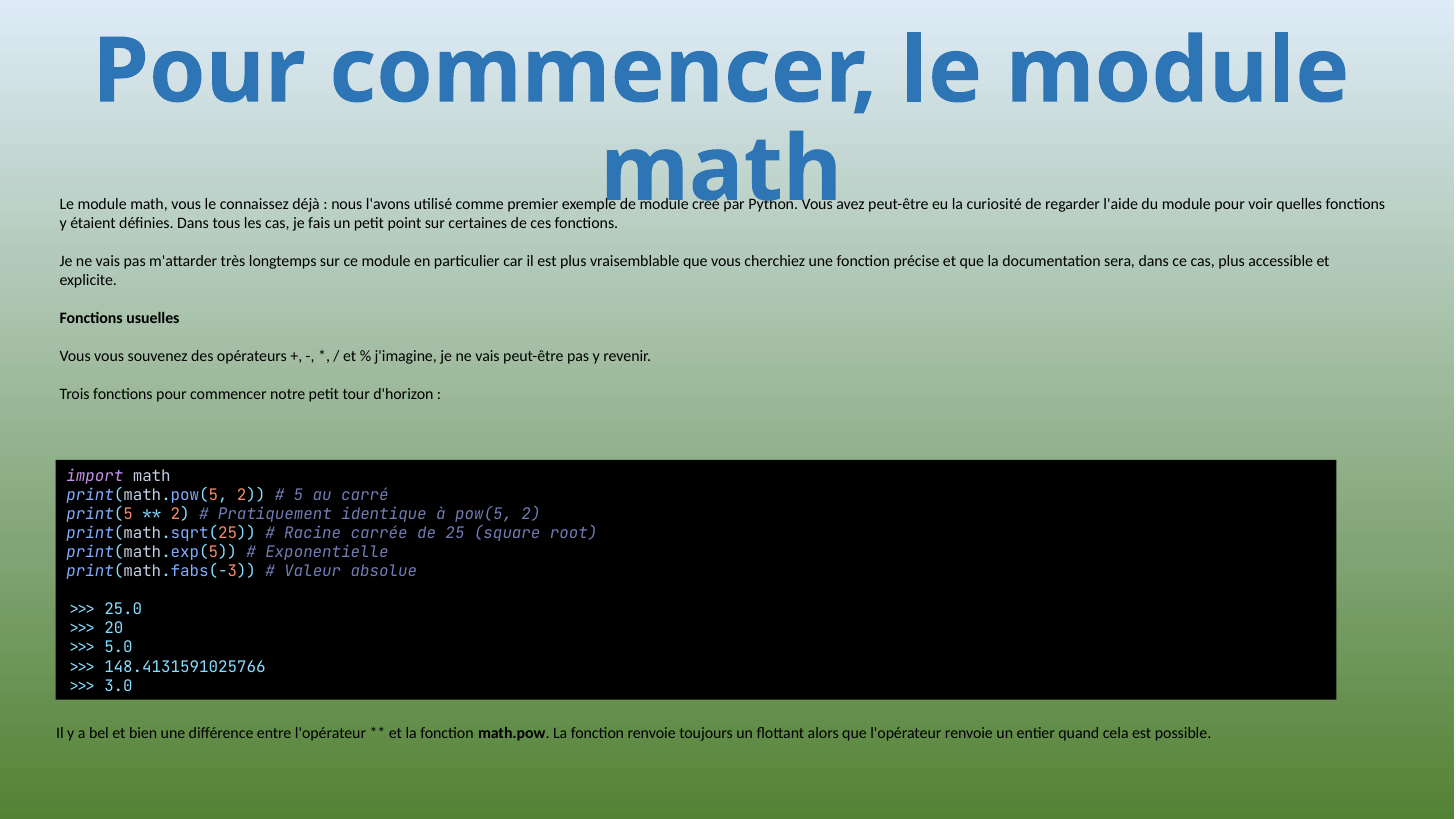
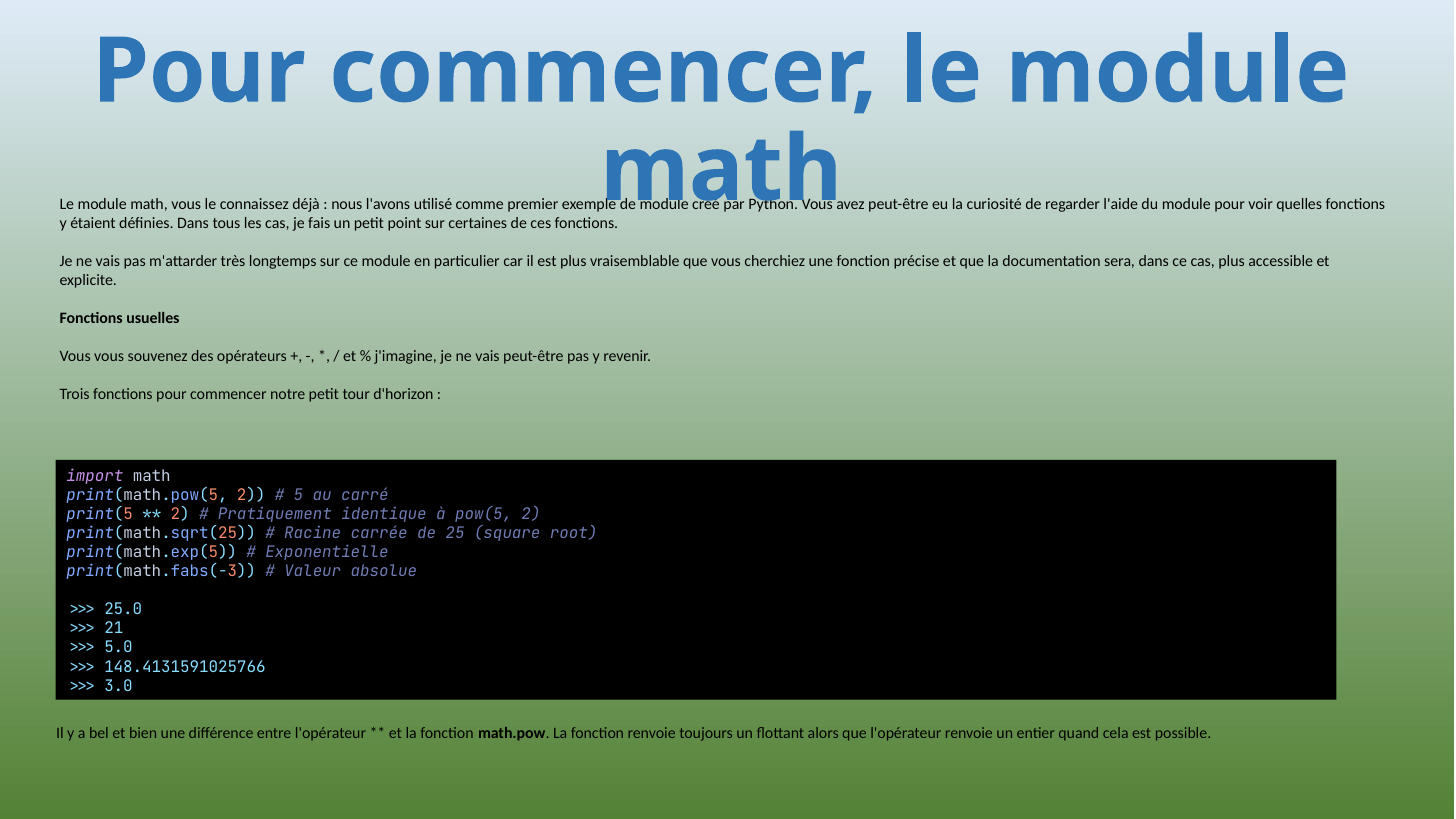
20: 20 -> 21 (114, 629)
